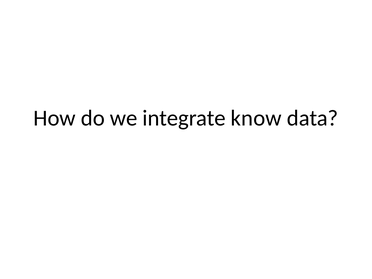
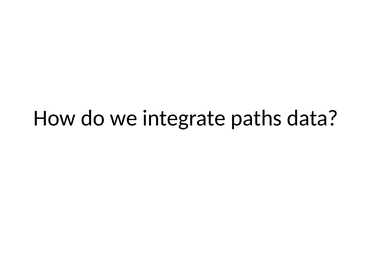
know: know -> paths (256, 118)
